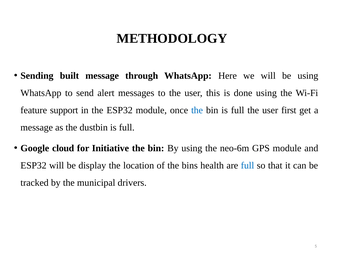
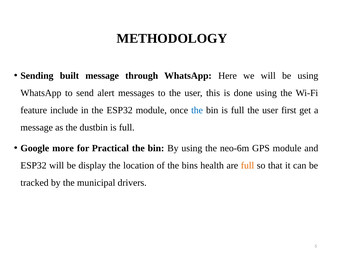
support: support -> include (64, 110)
cloud: cloud -> more (63, 148)
Initiative: Initiative -> Practical (110, 148)
full colour: blue -> orange (248, 165)
